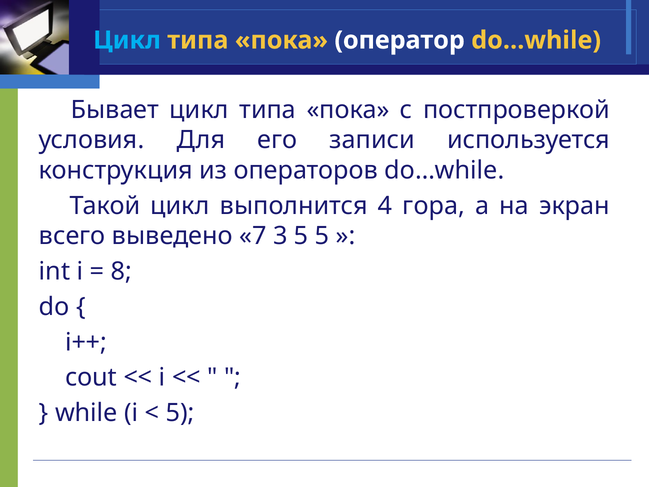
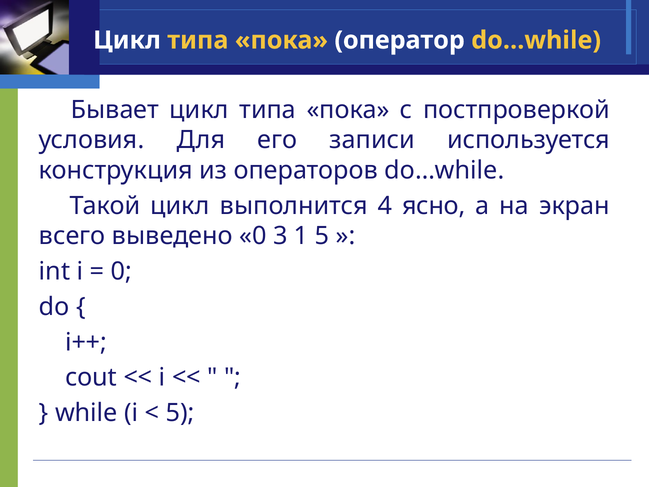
Цикл colour: light blue -> white (127, 40)
гора: гора -> ясно (434, 206)
выведено 7: 7 -> 0 (253, 236)
3 5: 5 -> 1 (301, 236)
8: 8 -> 0 (121, 271)
